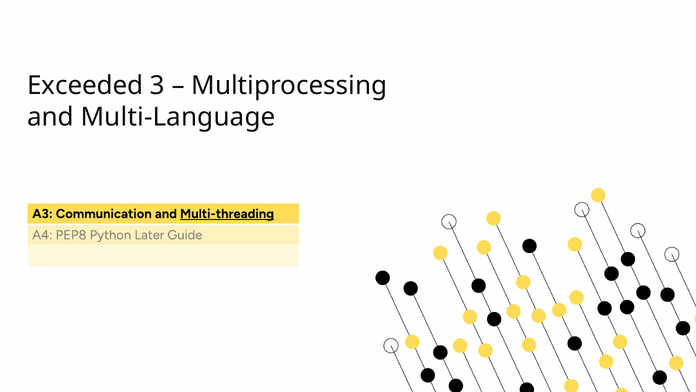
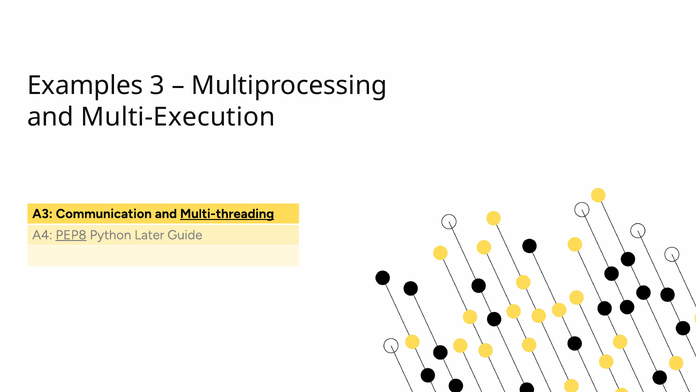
Exceeded: Exceeded -> Examples (85, 86)
Multi-Language: Multi-Language -> Multi-Execution (178, 117)
PEP8 underline: none -> present (71, 235)
